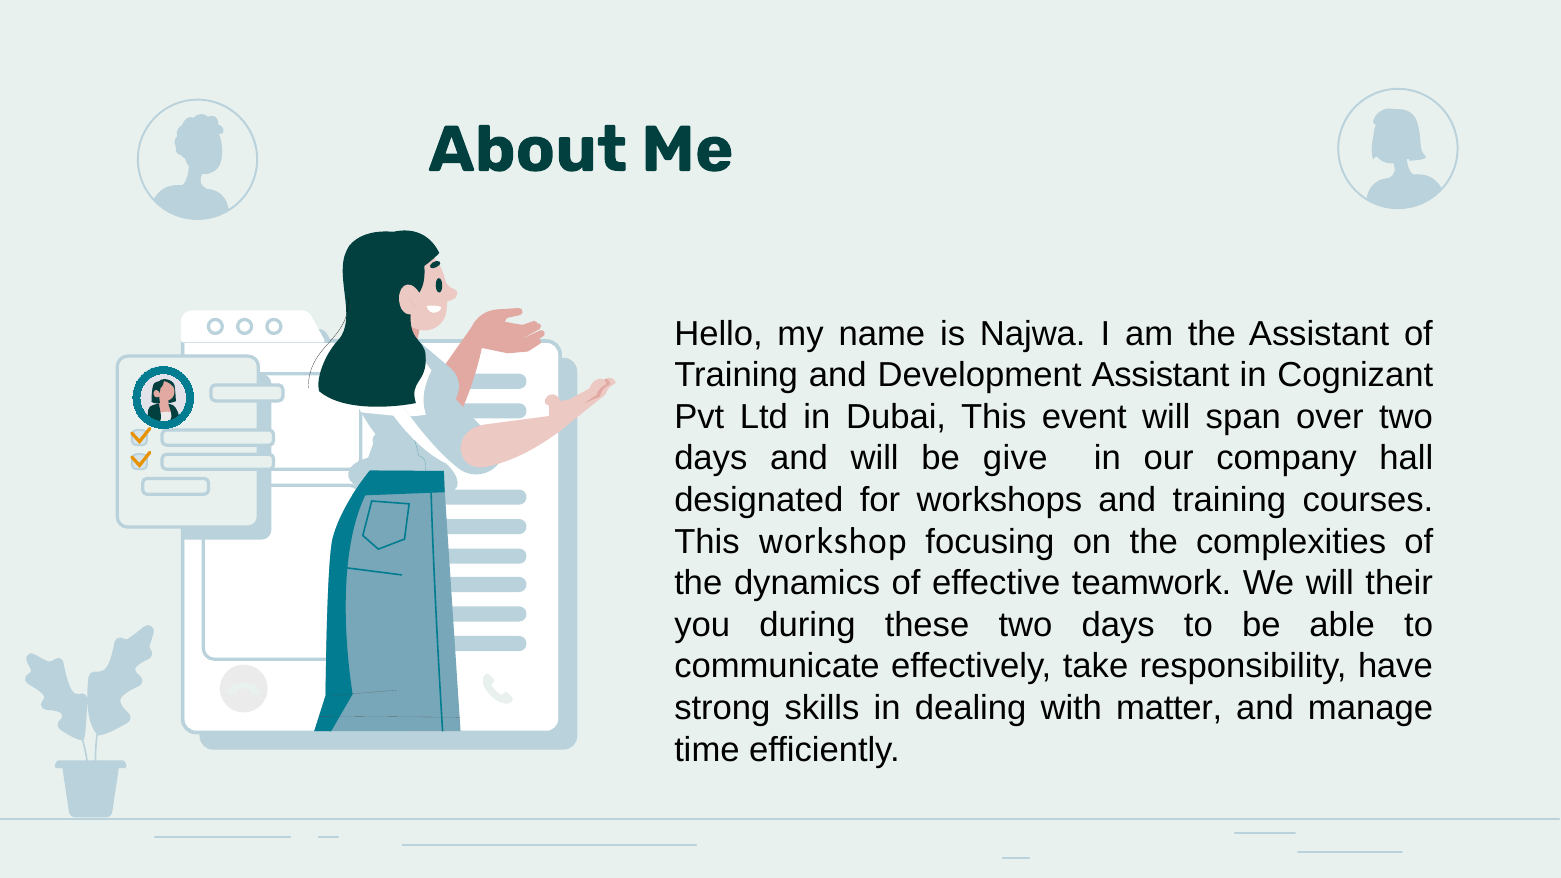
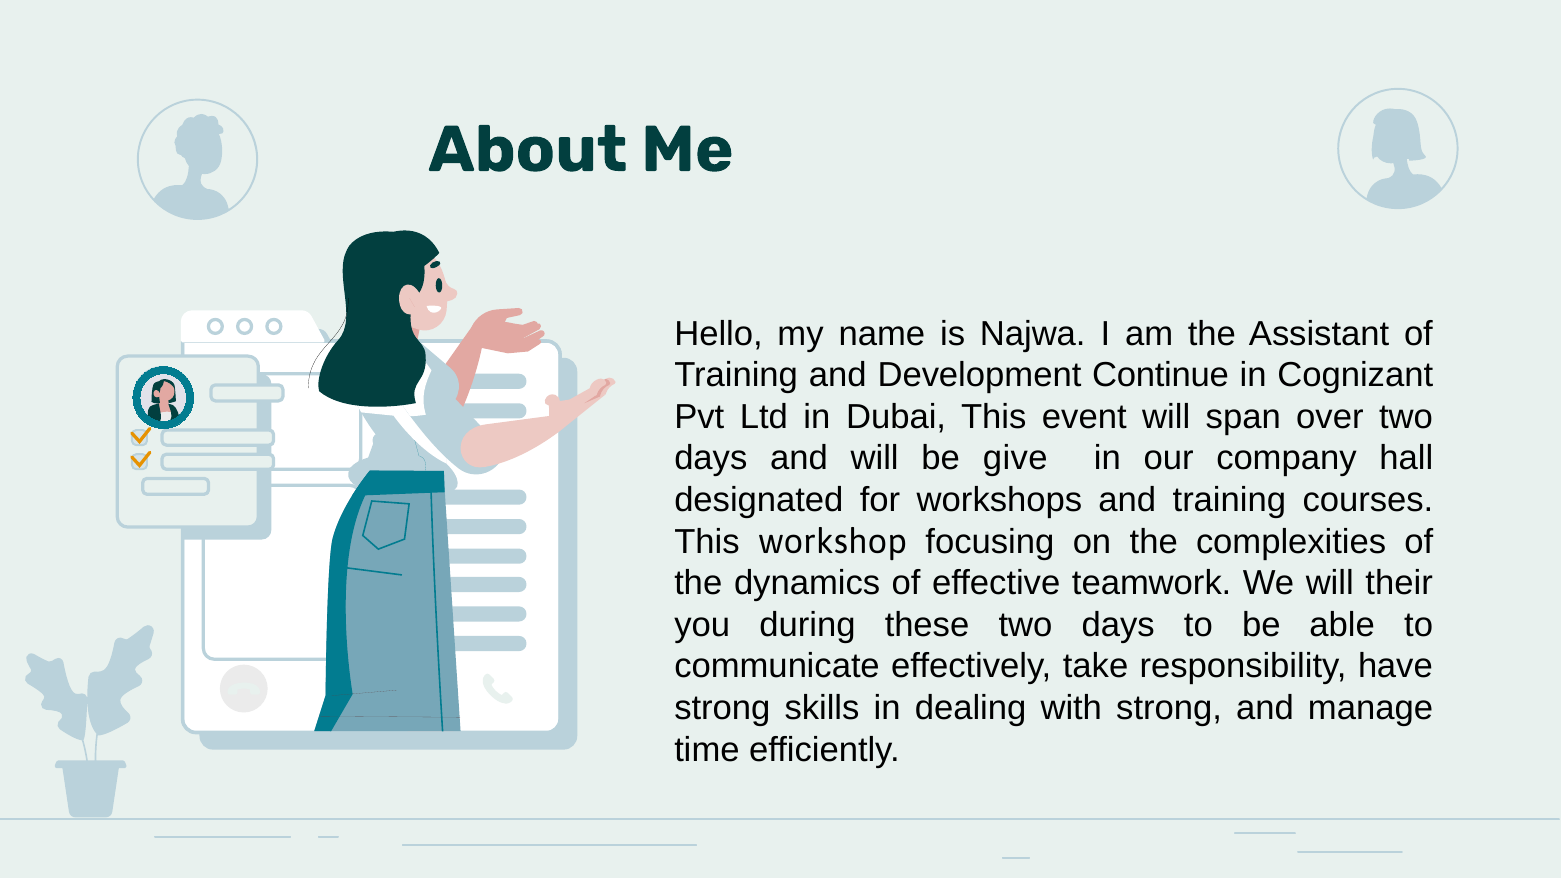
Development Assistant: Assistant -> Continue (1161, 375)
with matter: matter -> strong (1169, 708)
